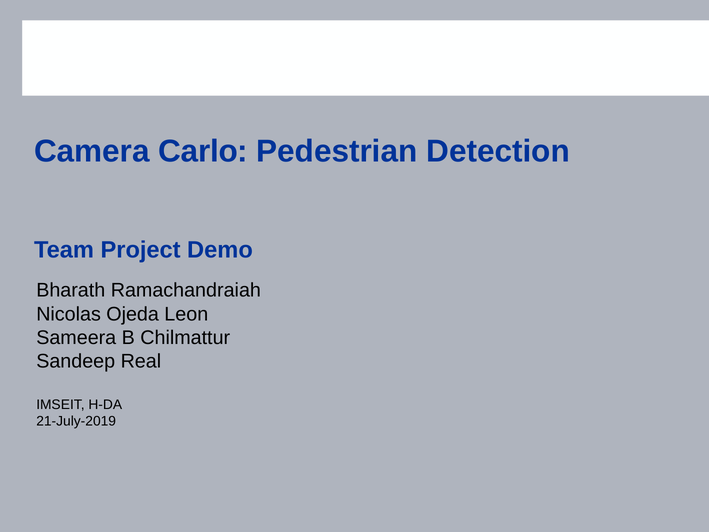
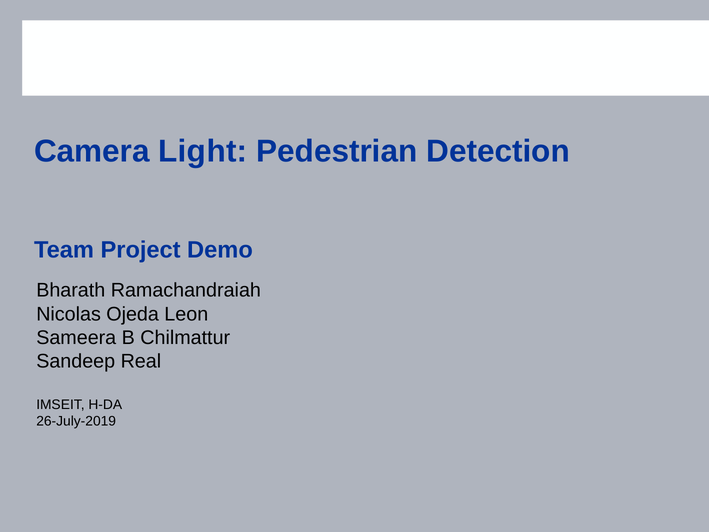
Carlo: Carlo -> Light (203, 151)
21-July-2019: 21-July-2019 -> 26-July-2019 (76, 421)
